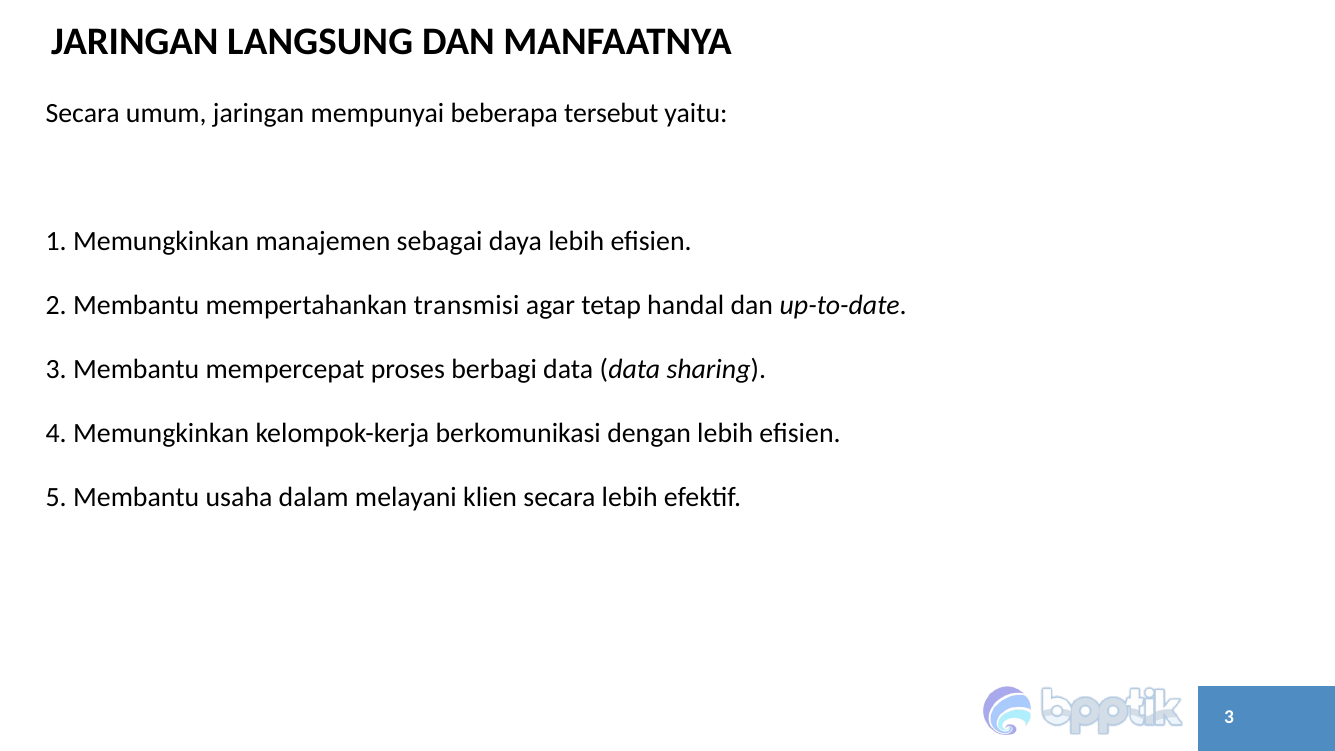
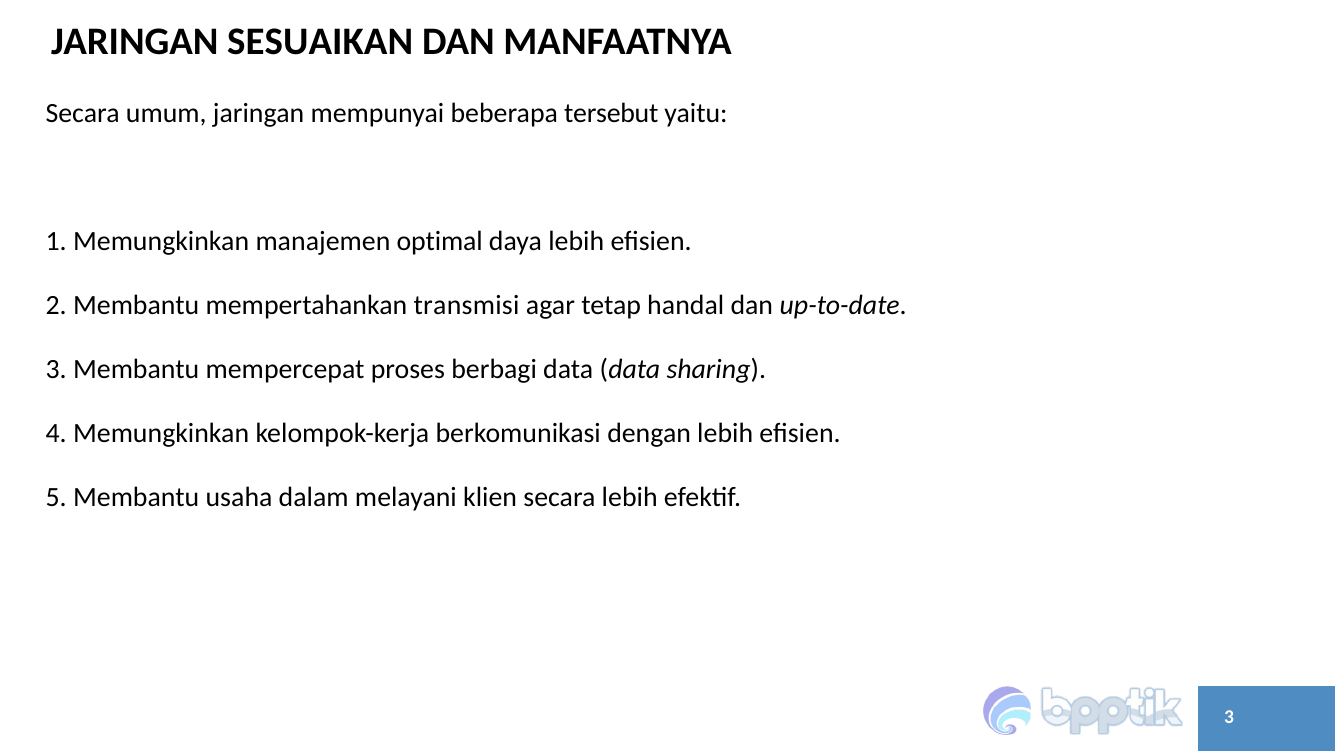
LANGSUNG: LANGSUNG -> SESUAIKAN (320, 42)
sebagai: sebagai -> optimal (440, 241)
